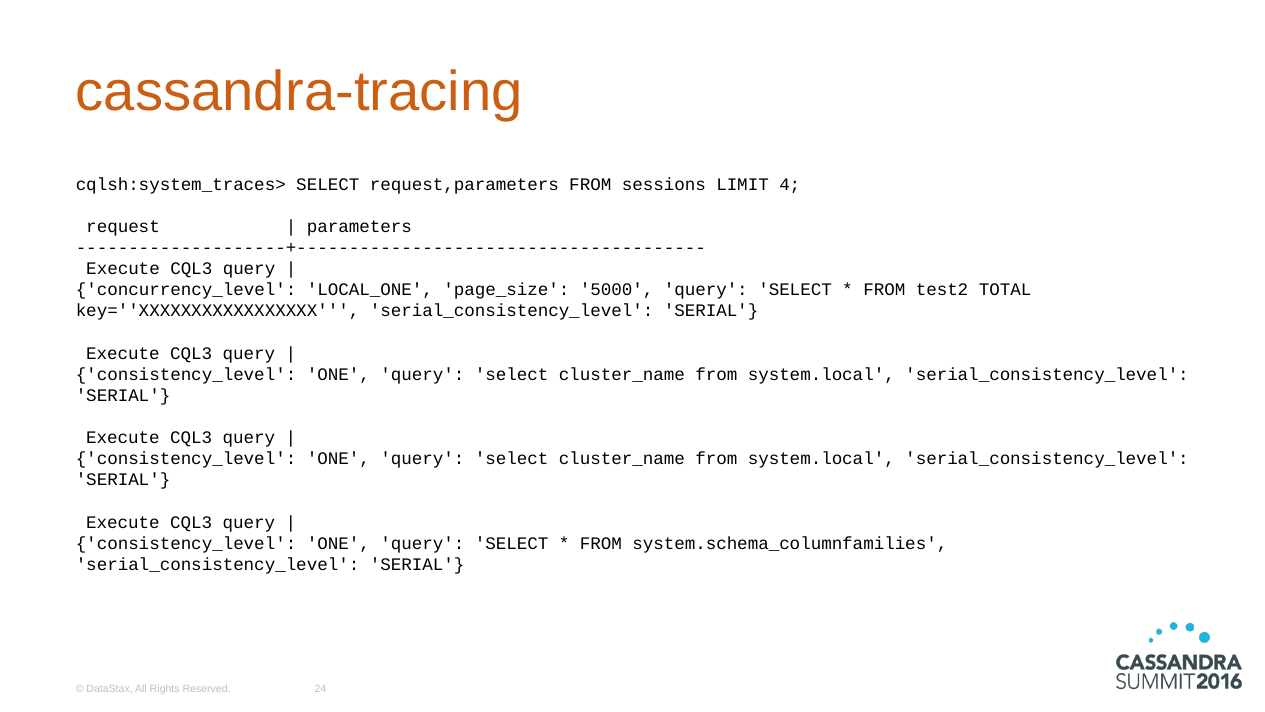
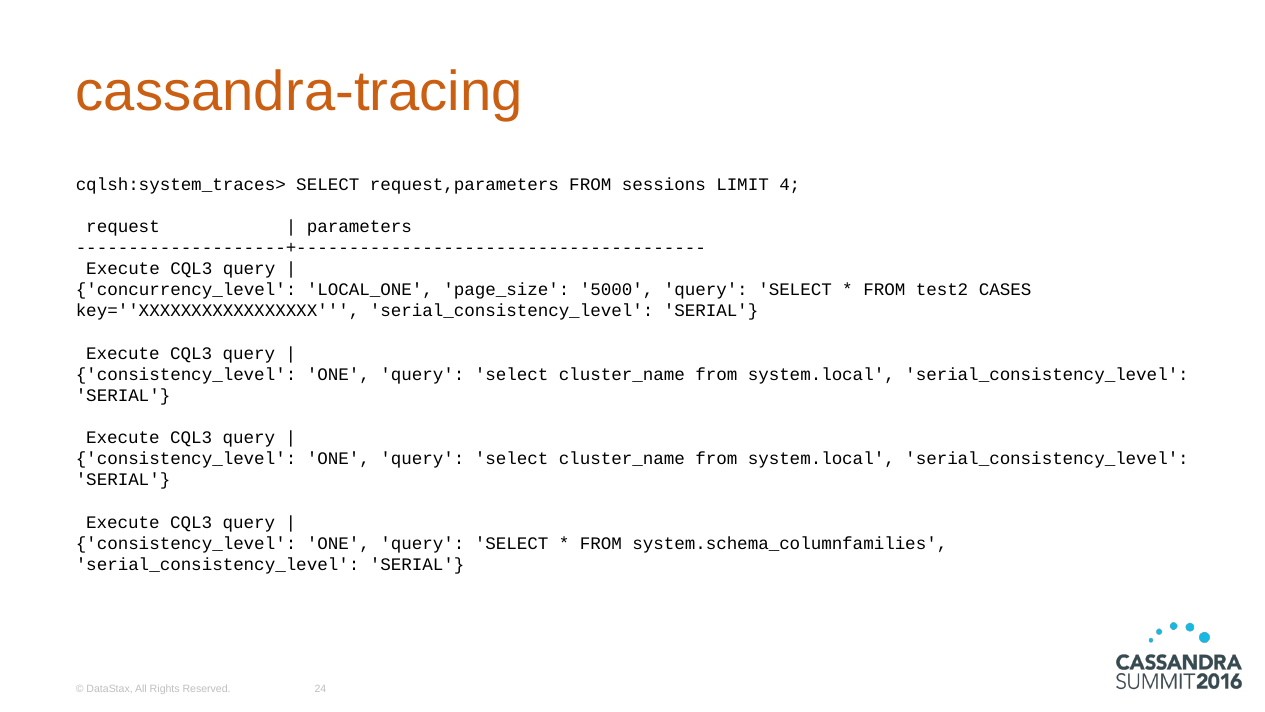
TOTAL: TOTAL -> CASES (1005, 290)
